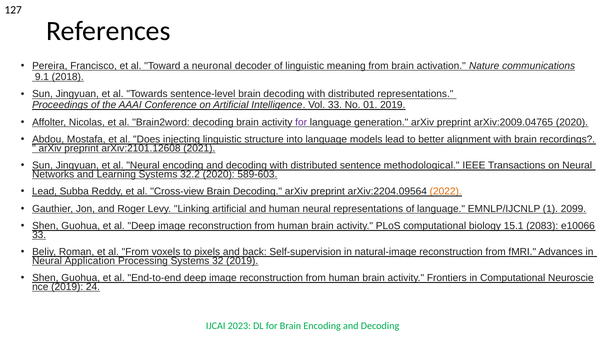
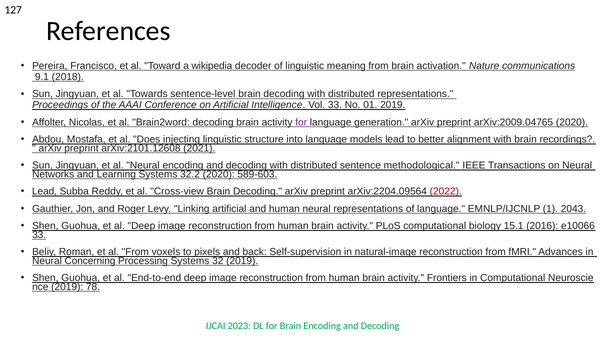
neuronal: neuronal -> wikipedia (212, 66)
2022 colour: orange -> red (446, 192)
2099: 2099 -> 2043 (573, 209)
2083: 2083 -> 2016 (542, 226)
Application: Application -> Concerning (90, 261)
24: 24 -> 78 (93, 287)
